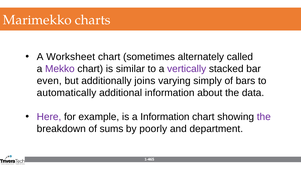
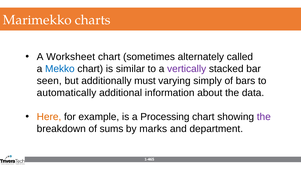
Mekko colour: purple -> blue (60, 69)
even: even -> seen (49, 81)
joins: joins -> must (145, 81)
Here colour: purple -> orange (49, 117)
a Information: Information -> Processing (165, 117)
poorly: poorly -> marks (153, 129)
